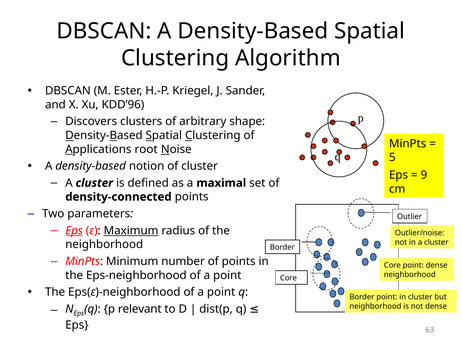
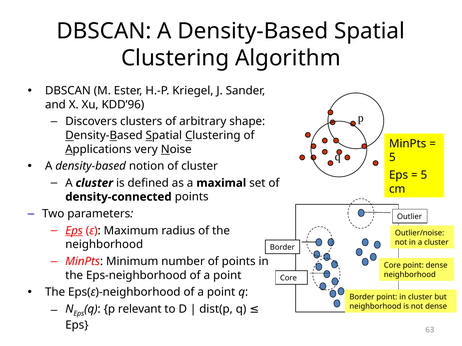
root: root -> very (146, 149)
9: 9 -> 5 (424, 175)
Maximum underline: present -> none (131, 231)
